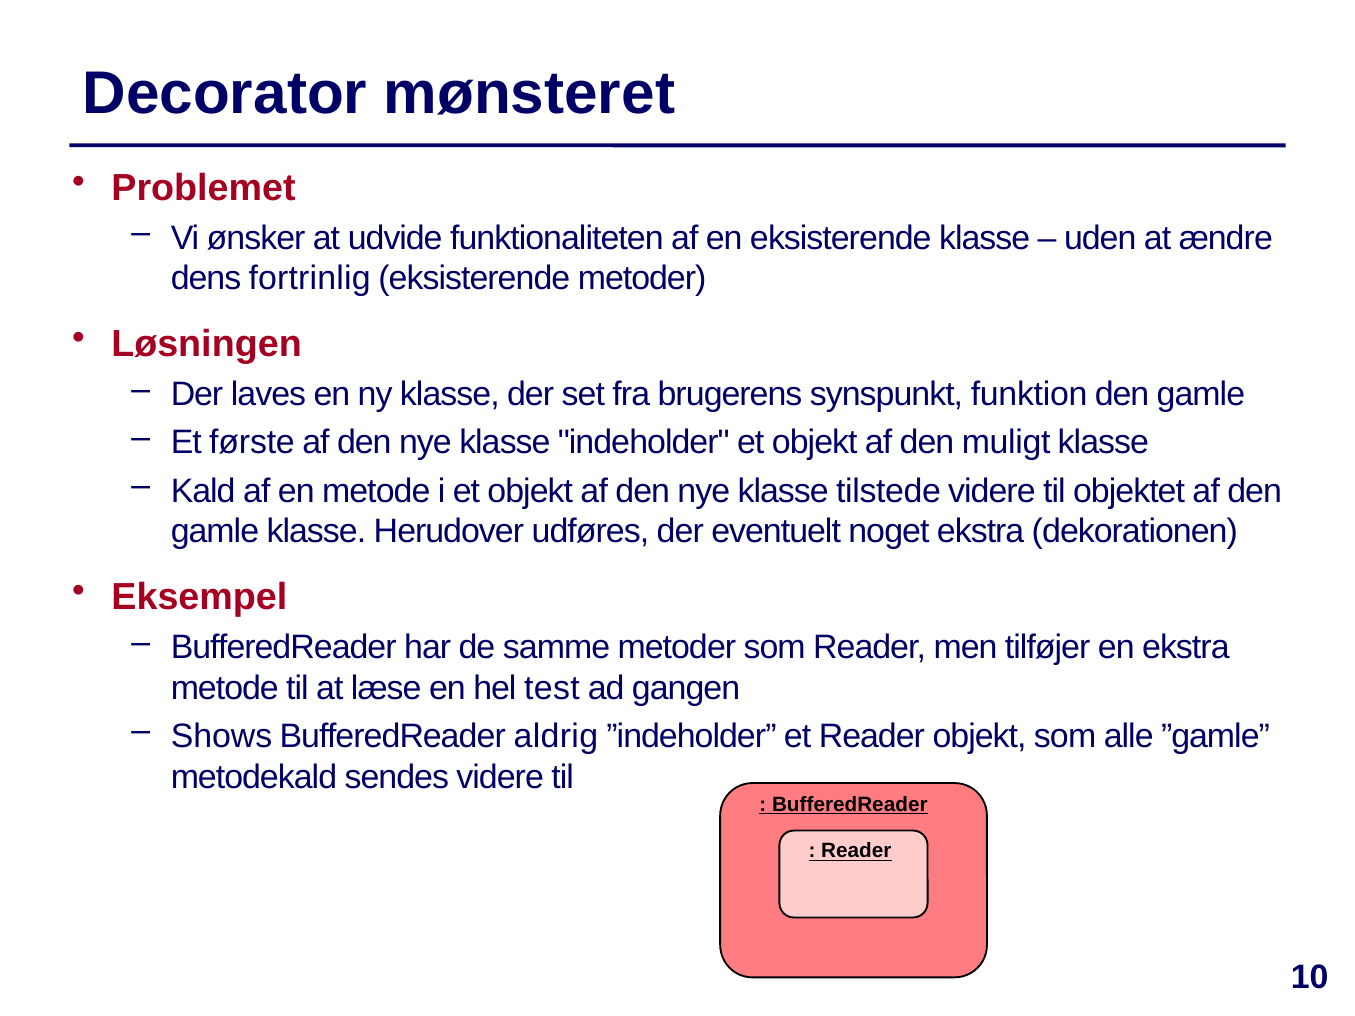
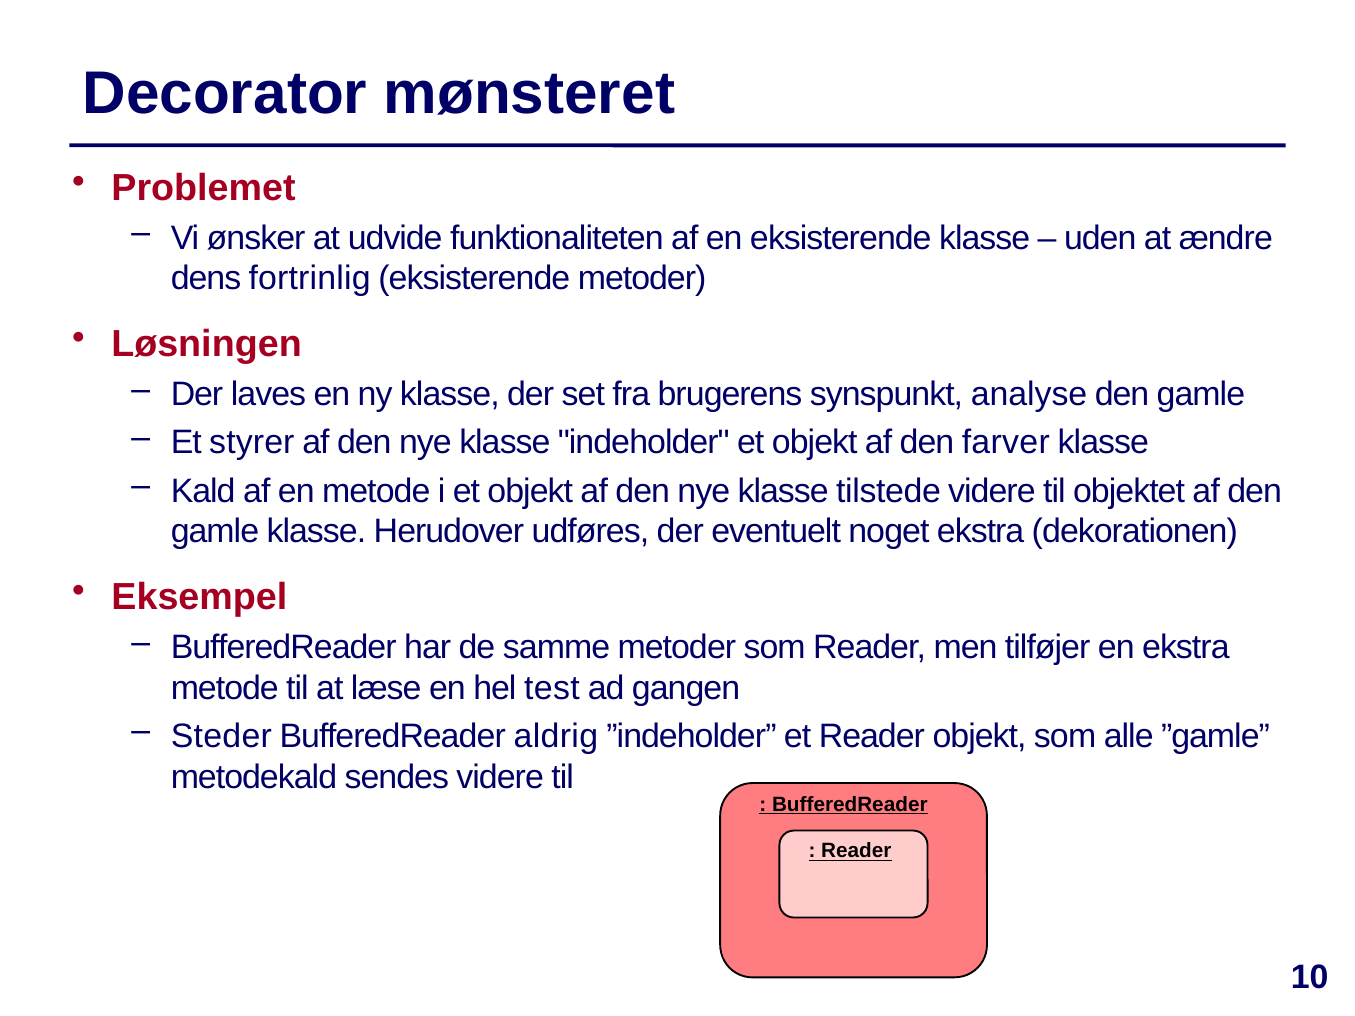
funktion: funktion -> analyse (1029, 395)
første: første -> styrer (252, 443)
muligt: muligt -> farver (1006, 443)
Shows: Shows -> Steder (221, 736)
